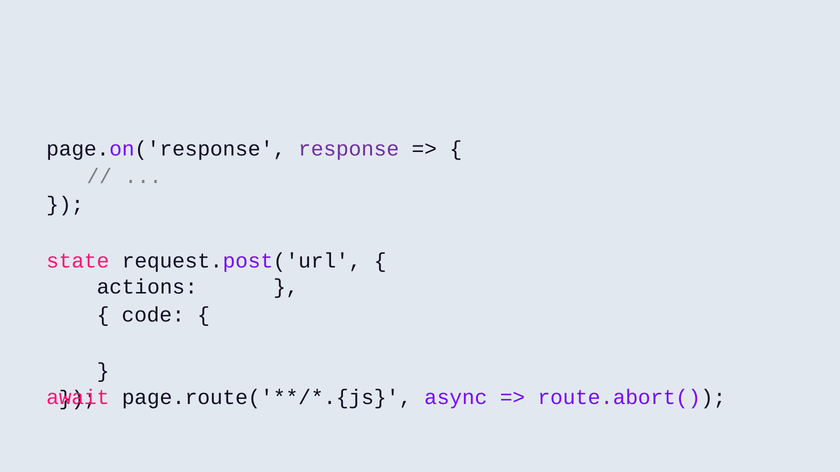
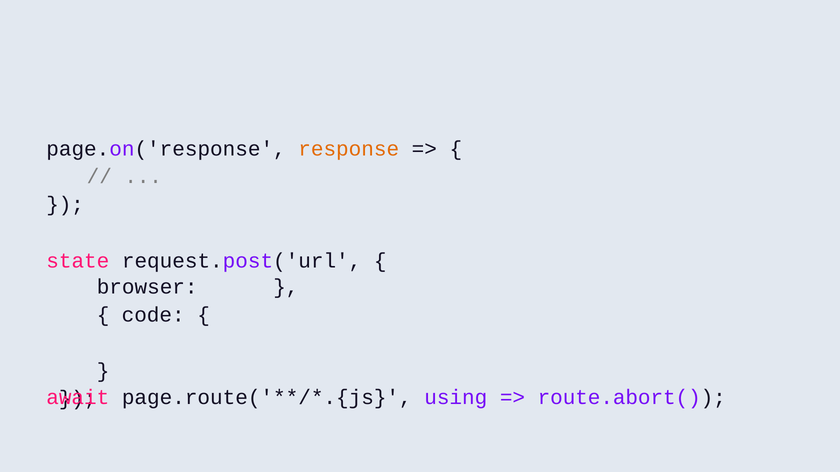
response colour: purple -> orange (349, 149)
actions: actions -> browser (147, 287)
async: async -> using (456, 398)
